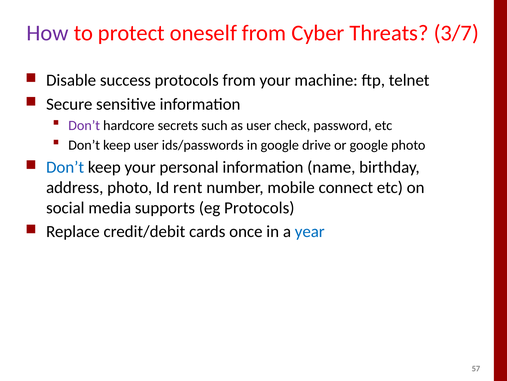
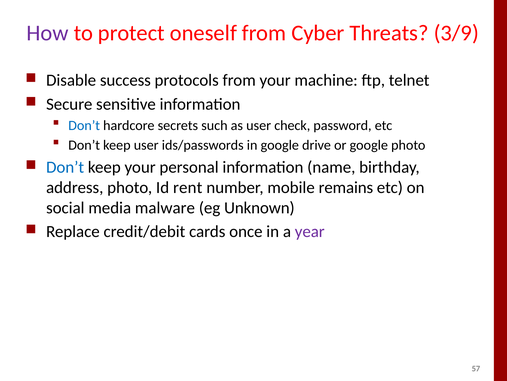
3/7: 3/7 -> 3/9 (456, 33)
Don’t colour: purple -> blue (84, 125)
connect: connect -> remains (346, 187)
supports: supports -> malware (165, 208)
eg Protocols: Protocols -> Unknown (259, 208)
year colour: blue -> purple (310, 231)
